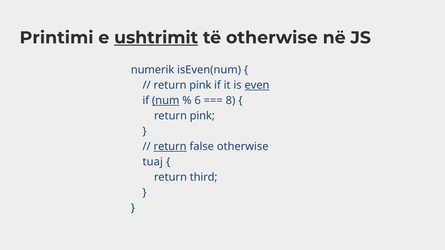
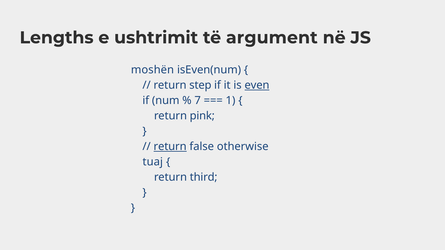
Printimi: Printimi -> Lengths (57, 38)
ushtrimit underline: present -> none (156, 38)
të otherwise: otherwise -> argument (272, 38)
numerik: numerik -> moshën (152, 70)
pink: pink -> step (200, 85)
num underline: present -> none (166, 101)
6: 6 -> 7 (198, 101)
8: 8 -> 1 (231, 101)
